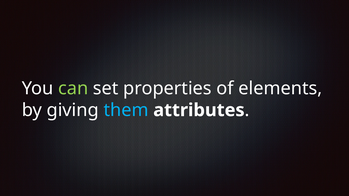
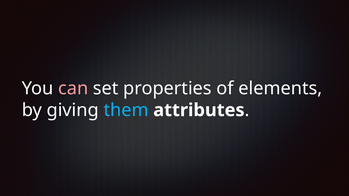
can colour: light green -> pink (73, 89)
